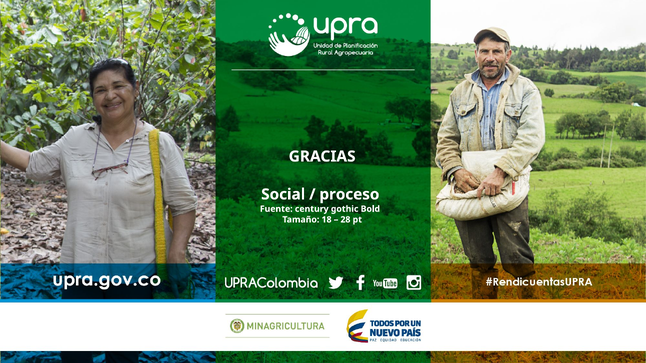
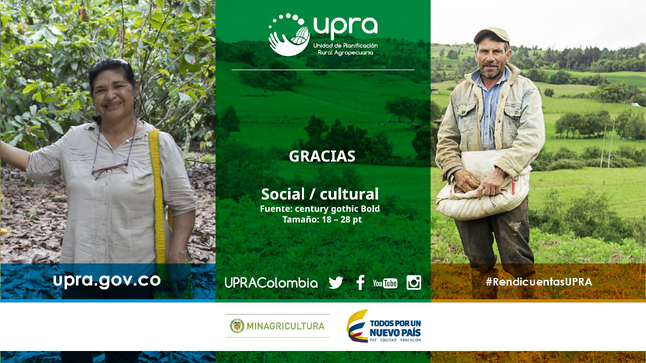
proceso: proceso -> cultural (349, 195)
